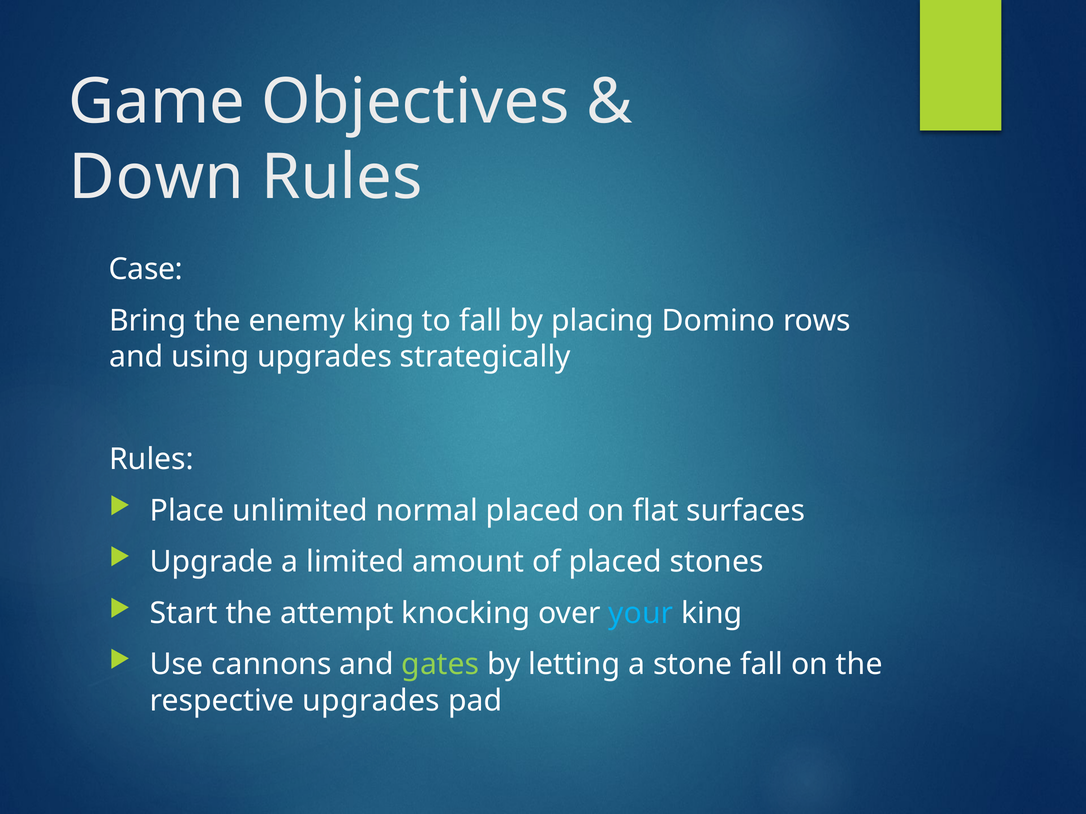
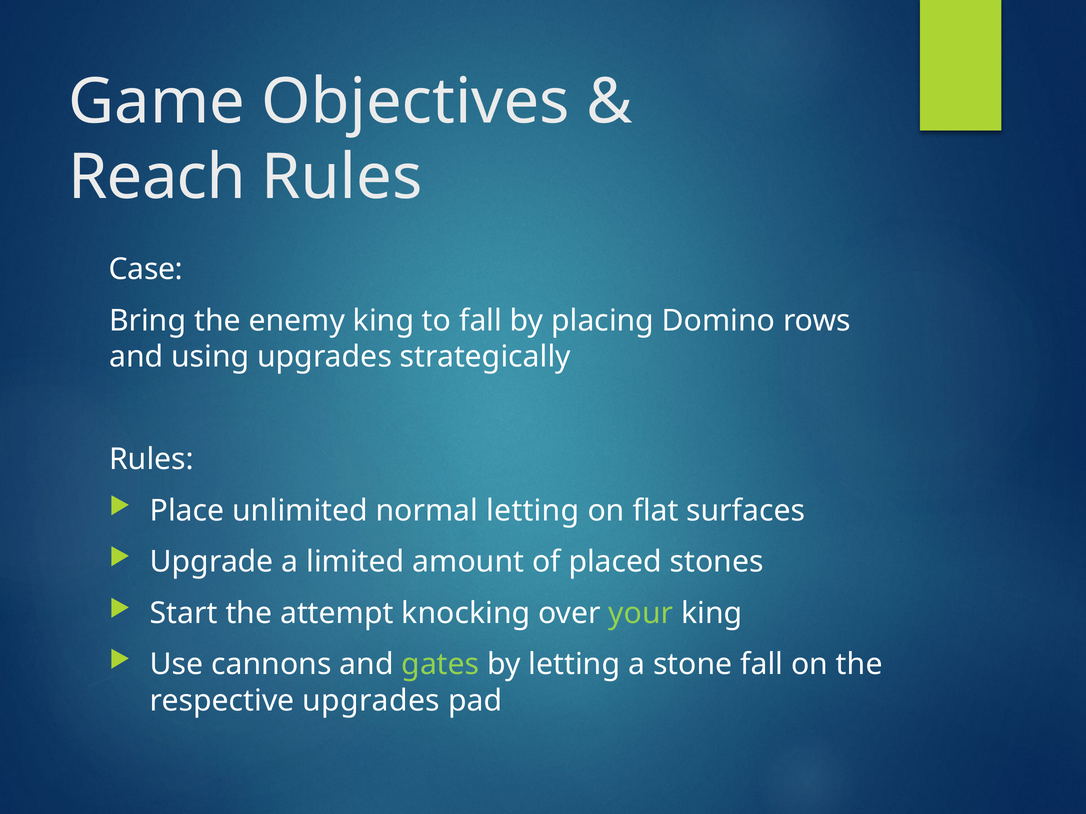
Down: Down -> Reach (157, 178)
normal placed: placed -> letting (533, 511)
your colour: light blue -> light green (641, 614)
